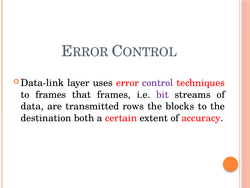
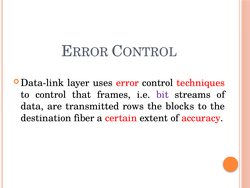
control colour: purple -> black (158, 83)
to frames: frames -> control (51, 94)
both: both -> fiber (84, 118)
